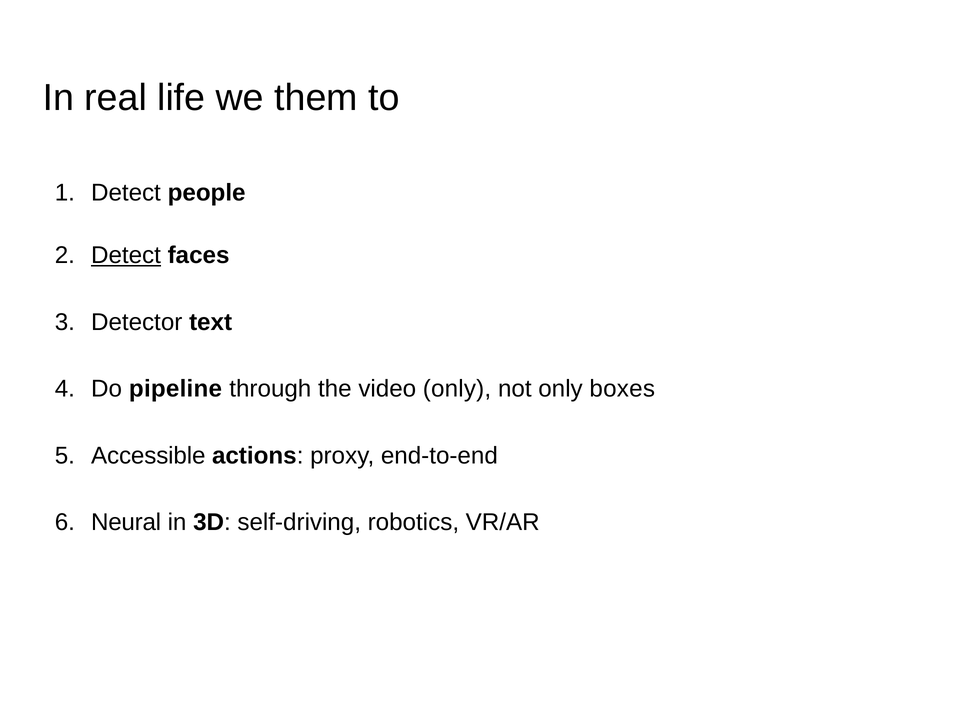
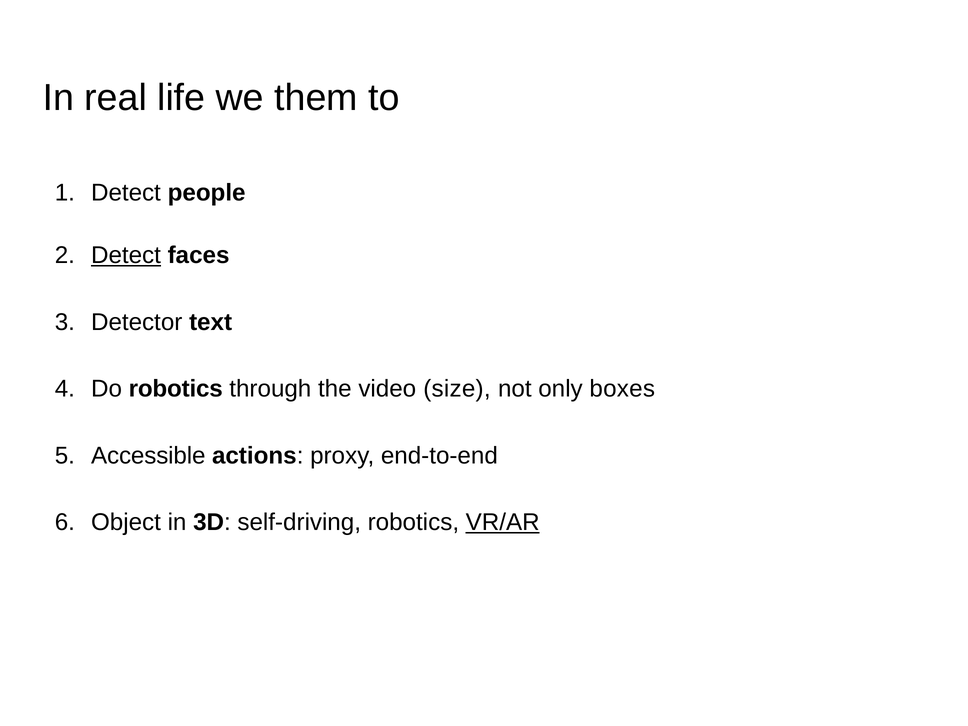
Do pipeline: pipeline -> robotics (176, 389)
video only: only -> size (457, 389)
Neural: Neural -> Object (126, 522)
VR/AR underline: none -> present (503, 522)
